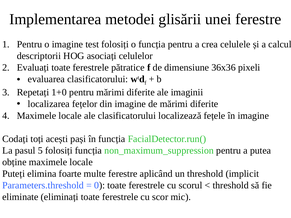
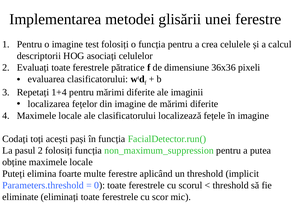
1+0: 1+0 -> 1+4 (59, 92)
pasul 5: 5 -> 2 (40, 151)
